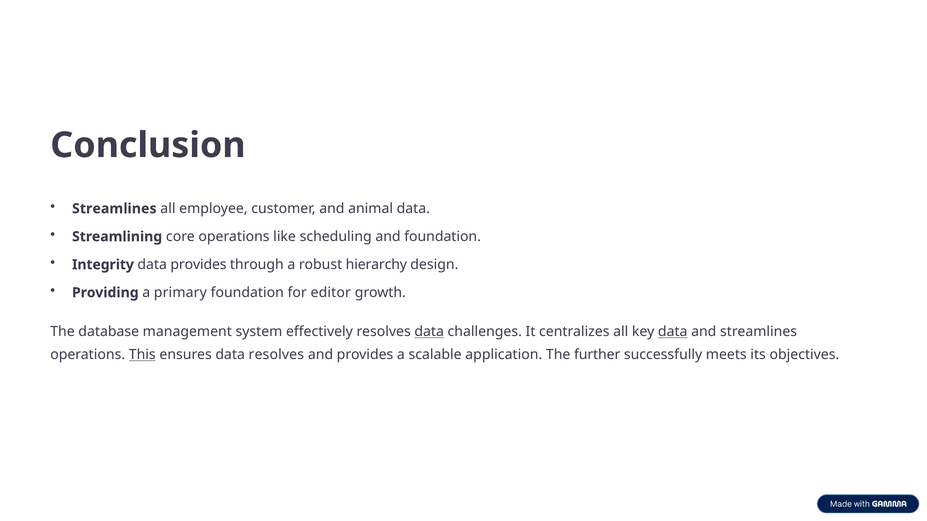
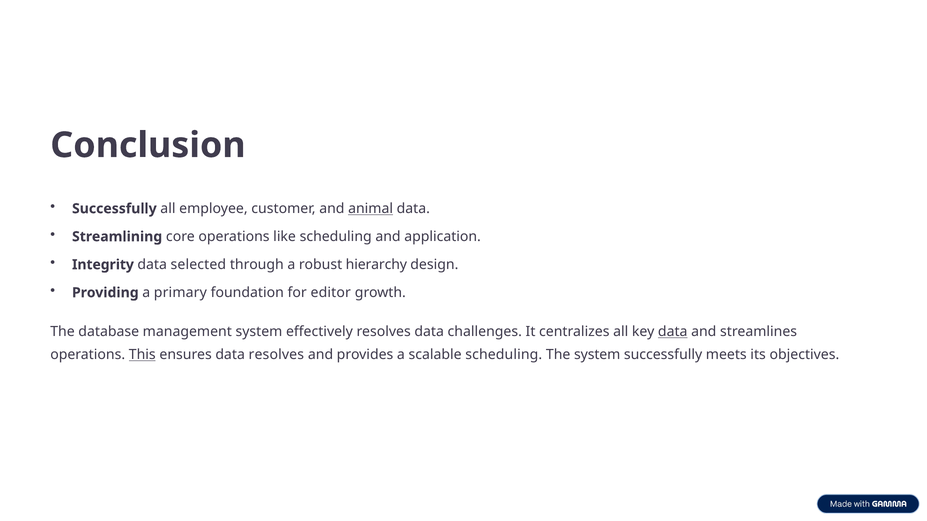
Streamlines: Streamlines -> Successfully (114, 209)
animal underline: none -> present (371, 209)
and foundation: foundation -> application (443, 237)
data provides: provides -> selected (198, 265)
data underline: present -> none (429, 332)
scalable application: application -> scheduling (504, 355)
The further: further -> system (597, 355)
